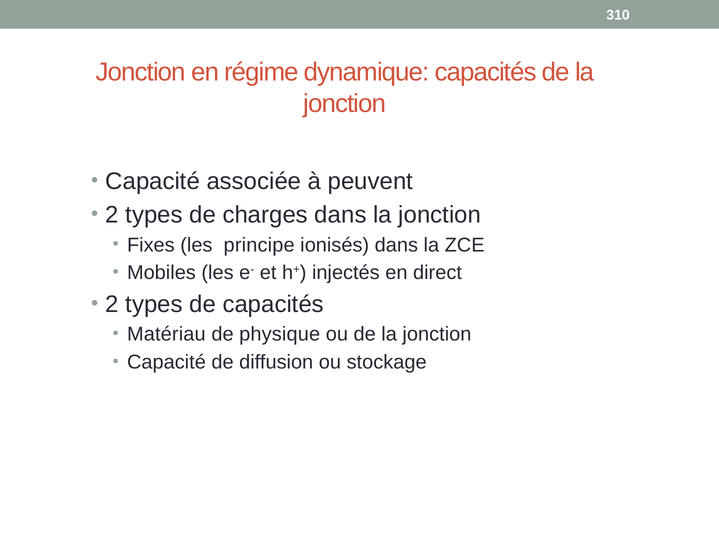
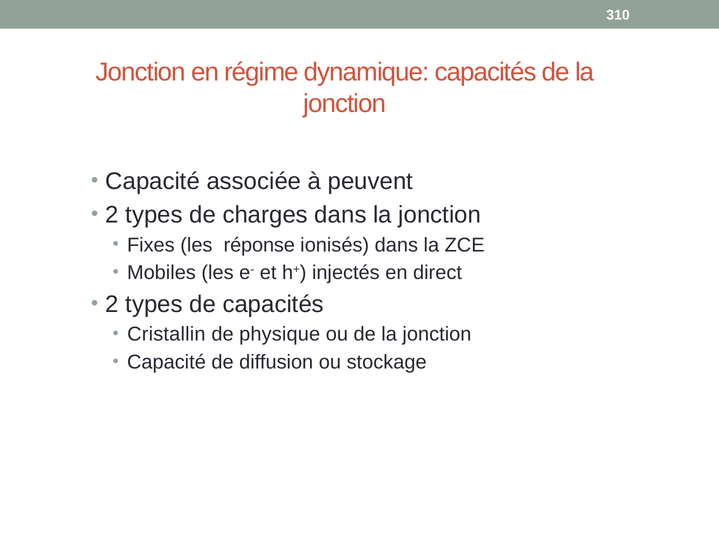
principe: principe -> réponse (259, 245)
Matériau: Matériau -> Cristallin (166, 335)
